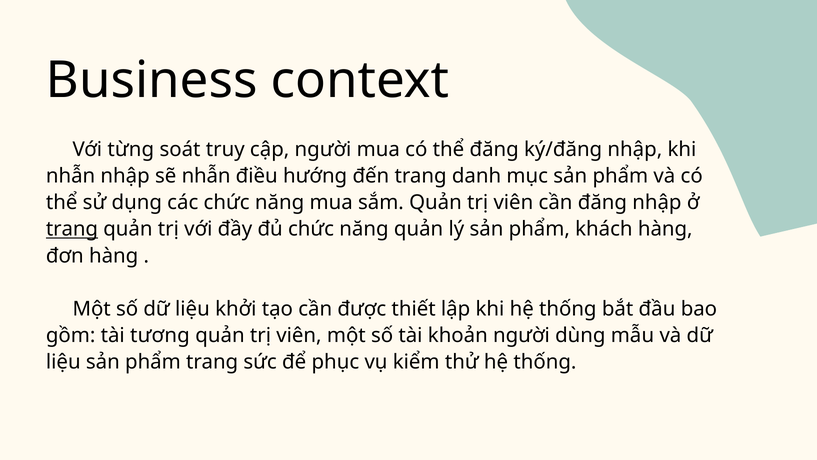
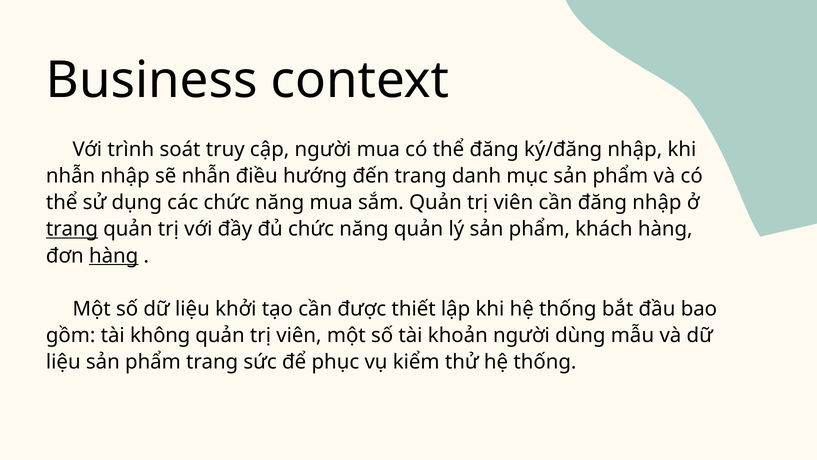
từng: từng -> trình (131, 149)
hàng underline: none -> present (114, 256)
tương: tương -> không (160, 335)
